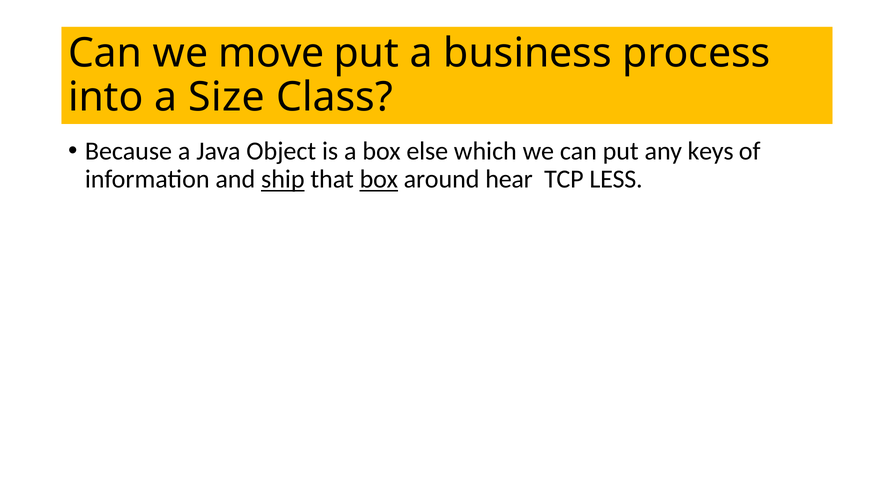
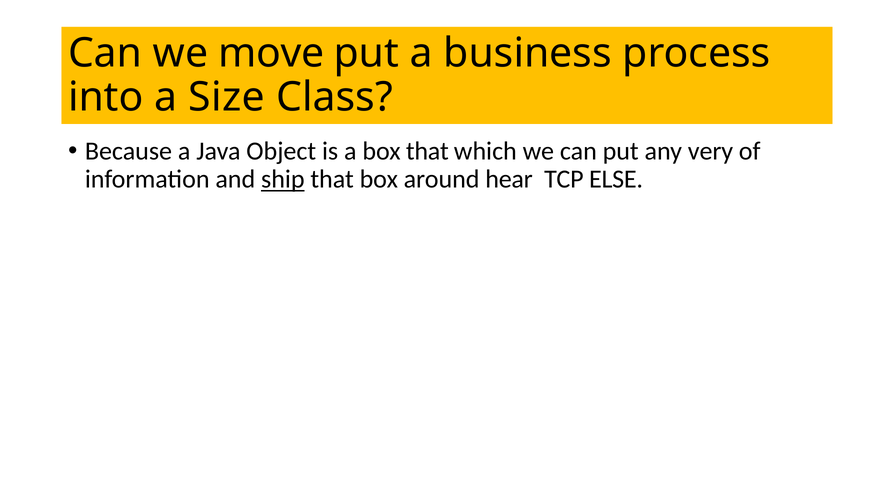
box else: else -> that (427, 151)
keys: keys -> very (711, 151)
box underline: present -> none (379, 179)
LESS: LESS -> ELSE (616, 179)
